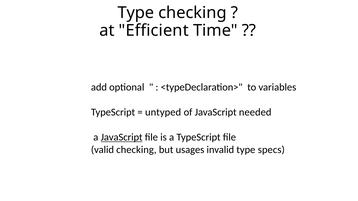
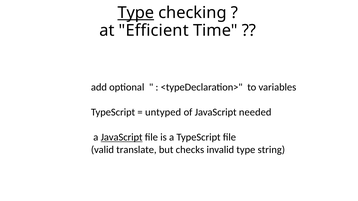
Type underline: none -> present (136, 13)
valid checking: checking -> translate (136, 150)
usages: usages -> checks (190, 150)
specs: specs -> string (271, 150)
